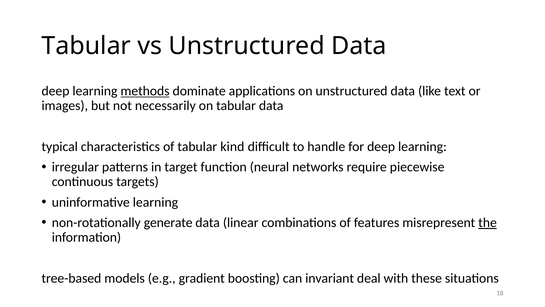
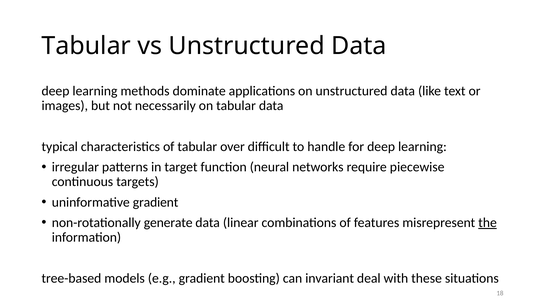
methods underline: present -> none (145, 91)
kind: kind -> over (232, 146)
uninformative learning: learning -> gradient (156, 202)
